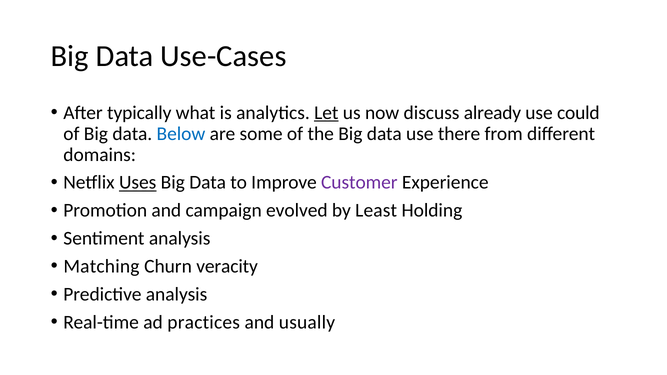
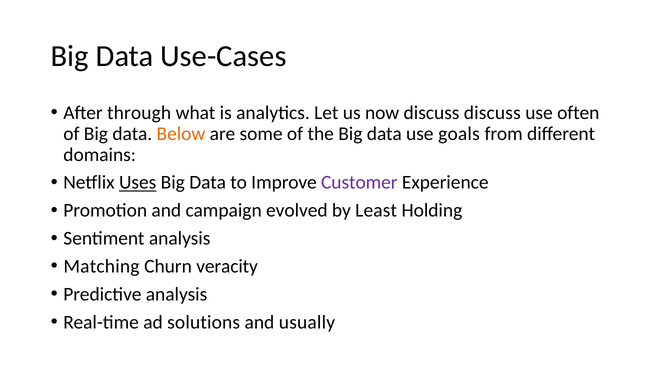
typically: typically -> through (139, 113)
Let underline: present -> none (326, 113)
discuss already: already -> discuss (492, 113)
could: could -> often (578, 113)
Below colour: blue -> orange (181, 134)
there: there -> goals (459, 134)
practices: practices -> solutions (204, 322)
